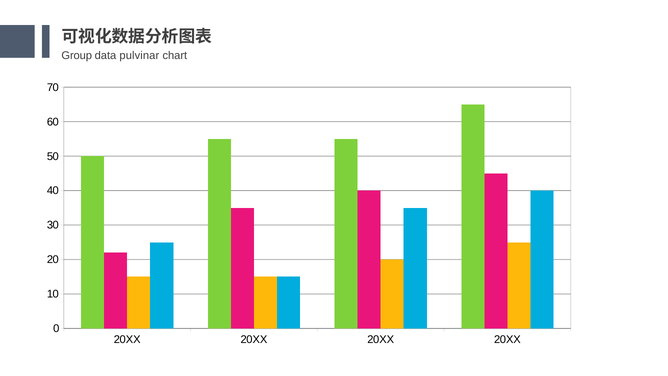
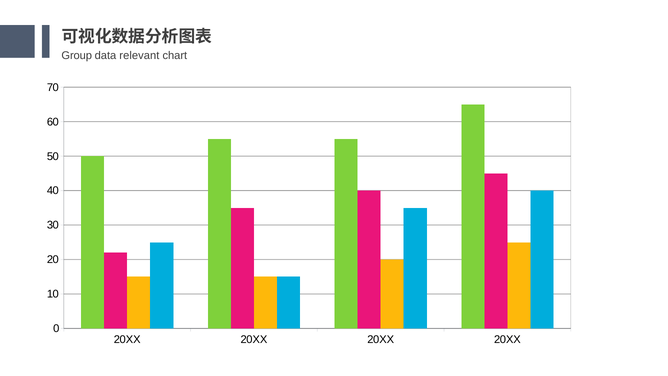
pulvinar: pulvinar -> relevant (139, 55)
